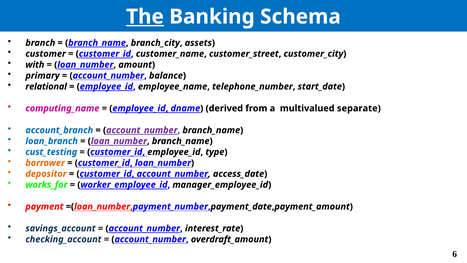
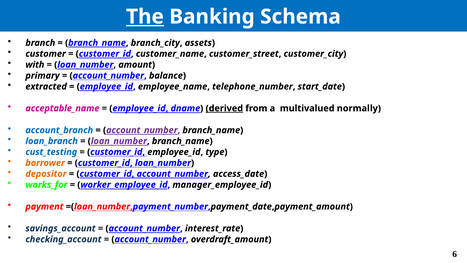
relational: relational -> extracted (46, 86)
computing_name: computing_name -> acceptable_name (62, 108)
derived underline: none -> present (224, 108)
separate: separate -> normally (359, 108)
